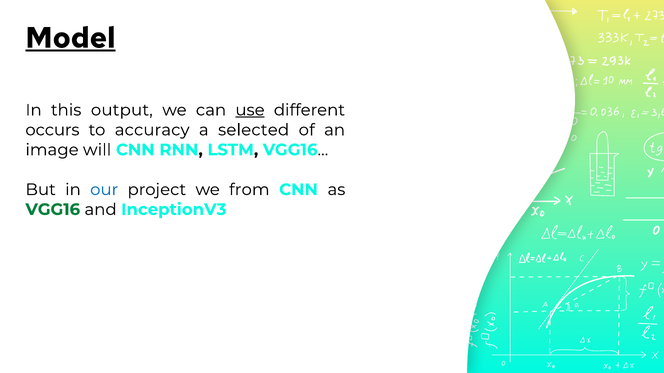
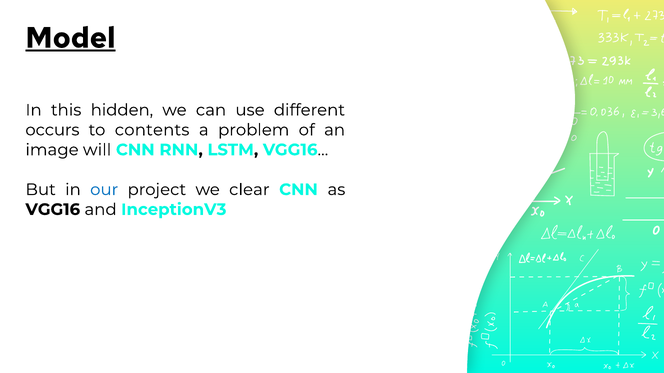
output: output -> hidden (122, 110)
use underline: present -> none (250, 110)
accuracy: accuracy -> contents (152, 130)
selected: selected -> problem (254, 130)
from: from -> clear (249, 190)
VGG16 colour: green -> black (53, 210)
